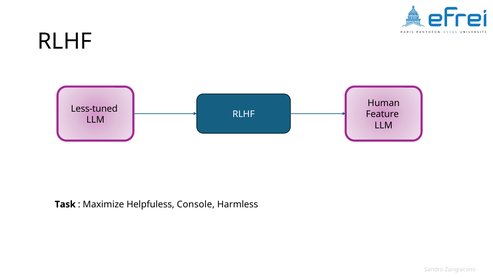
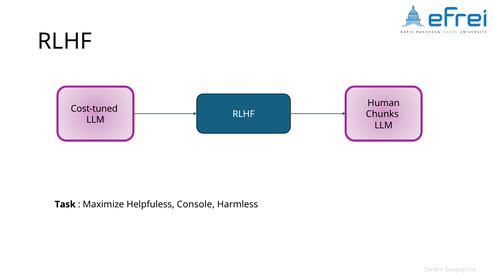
Less-tuned: Less-tuned -> Cost-tuned (94, 109)
Feature: Feature -> Chunks (382, 114)
